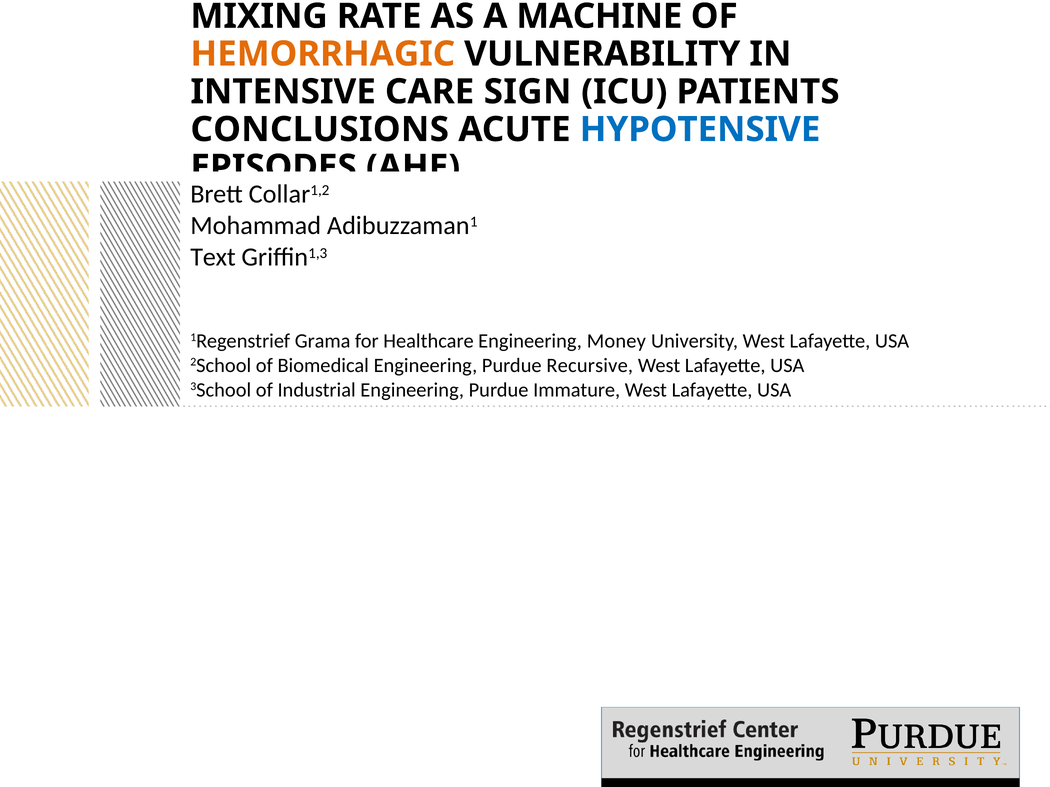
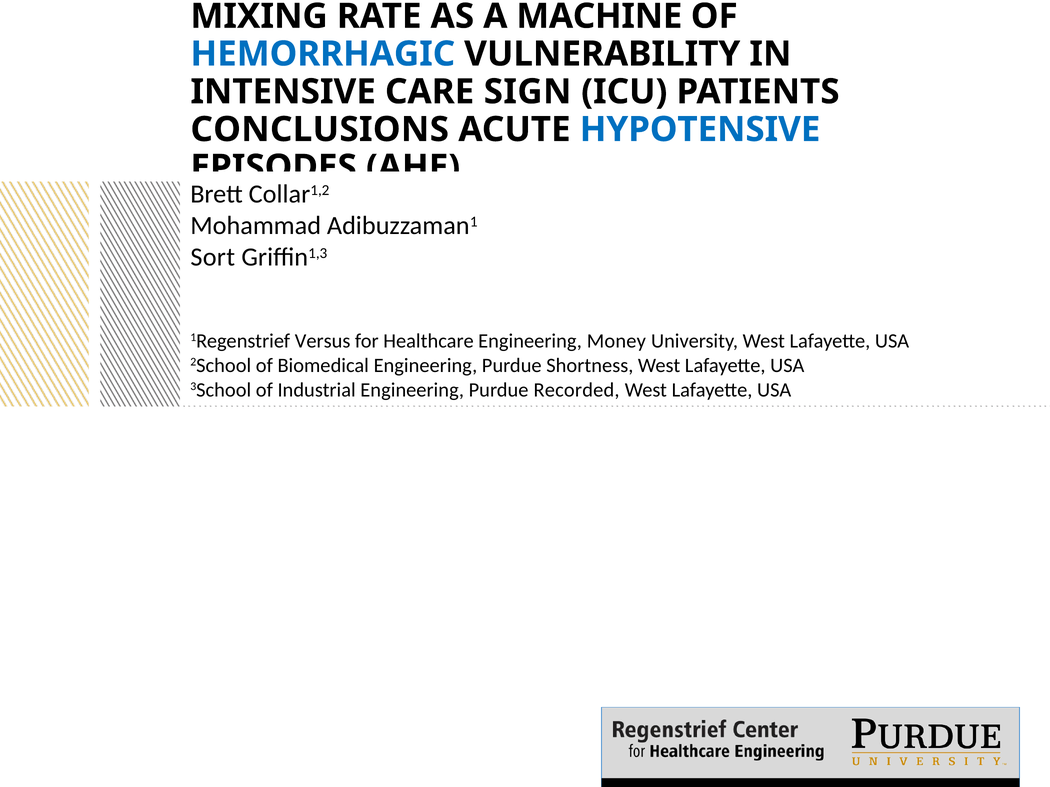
HEMORRHAGIC colour: orange -> blue (323, 54)
Text: Text -> Sort (213, 257)
Grama: Grama -> Versus (323, 341)
Recursive: Recursive -> Shortness (590, 366)
Immature: Immature -> Recorded (577, 390)
